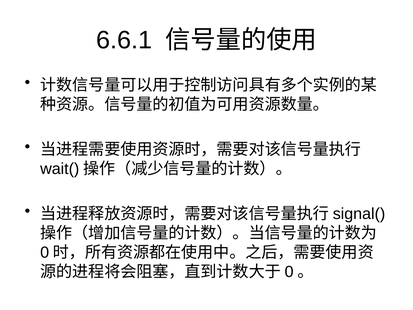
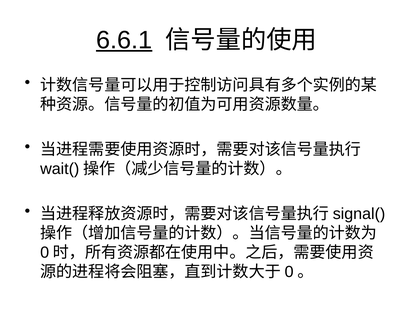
6.6.1 underline: none -> present (124, 40)
